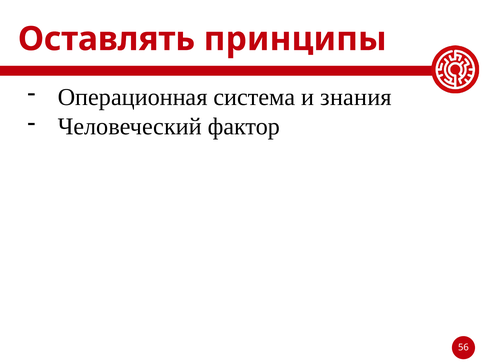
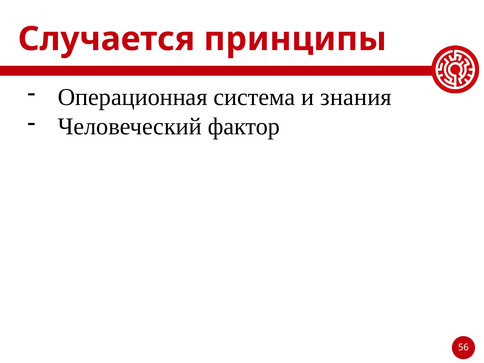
Оставлять: Оставлять -> Случается (106, 39)
